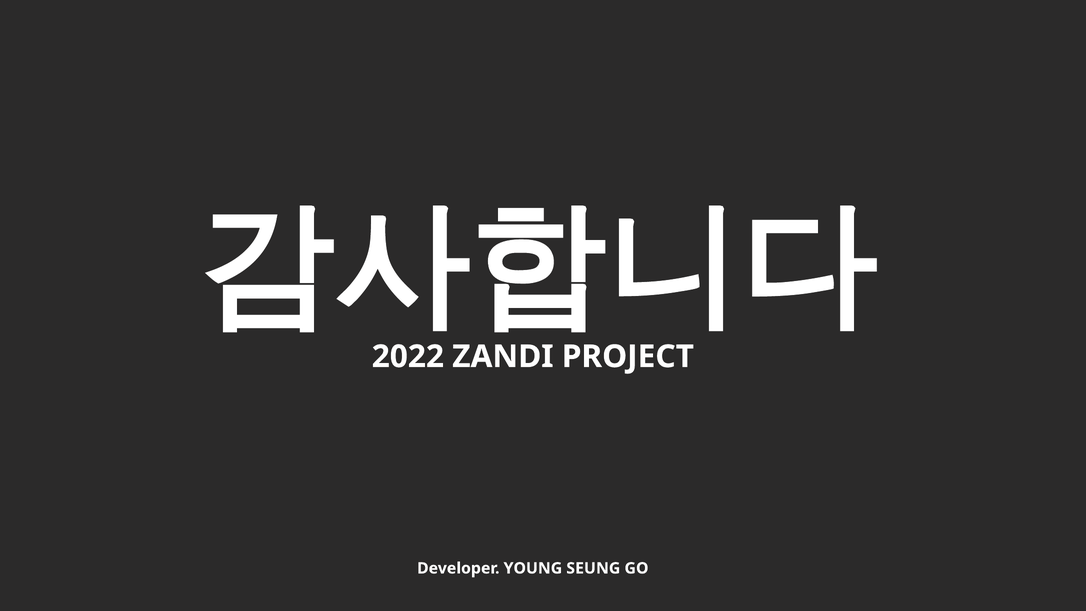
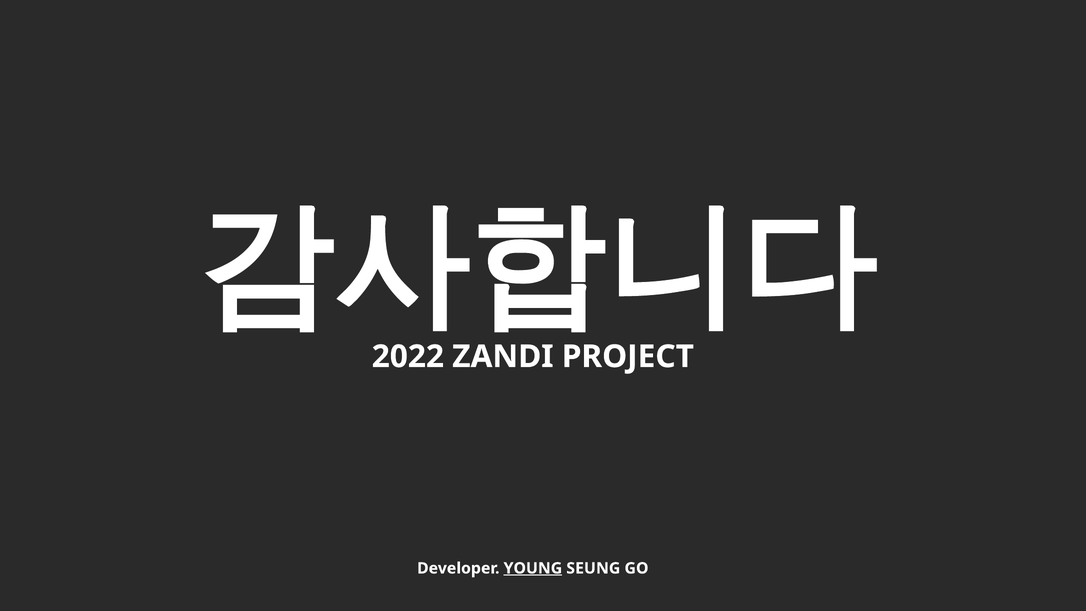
YOUNG underline: none -> present (533, 568)
